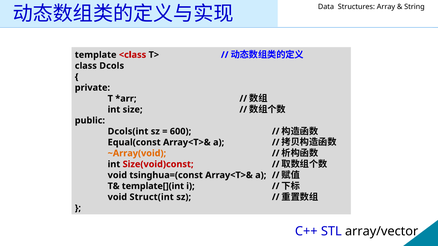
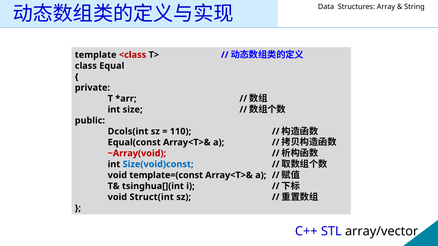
Dcols: Dcols -> Equal (112, 66)
600: 600 -> 110 (181, 132)
~Array(void colour: orange -> red (137, 153)
Size(void)const colour: red -> blue (158, 164)
tsinghua=(const: tsinghua=(const -> template=(const (166, 175)
template[](int: template[](int -> tsinghua[](int (153, 186)
